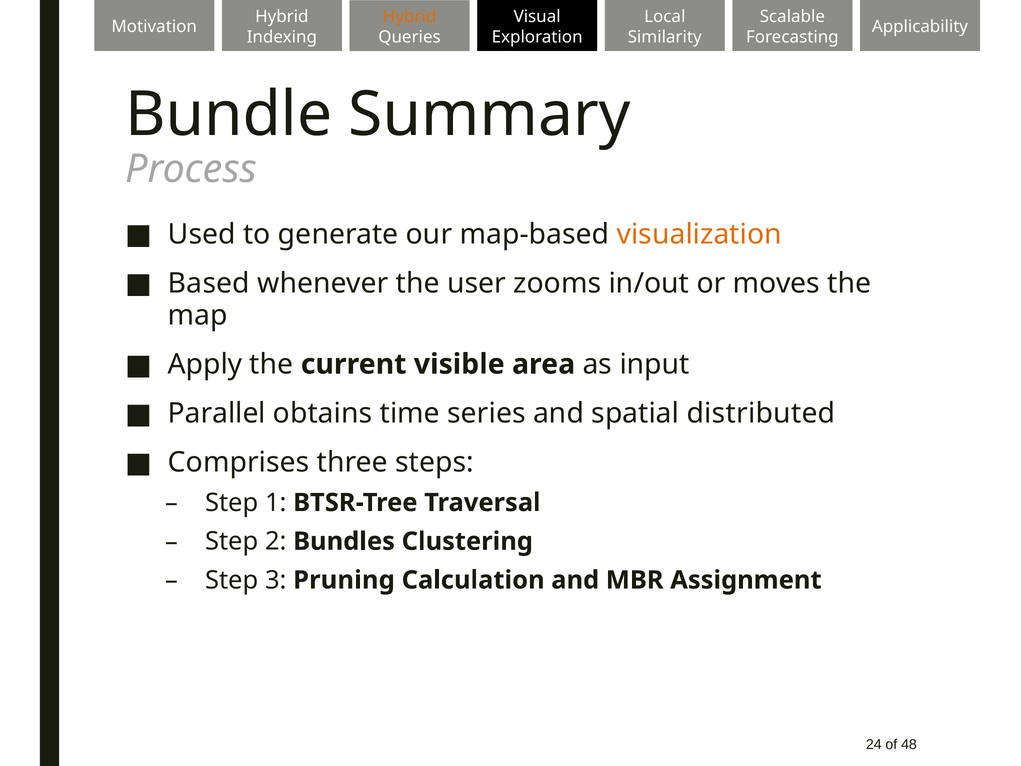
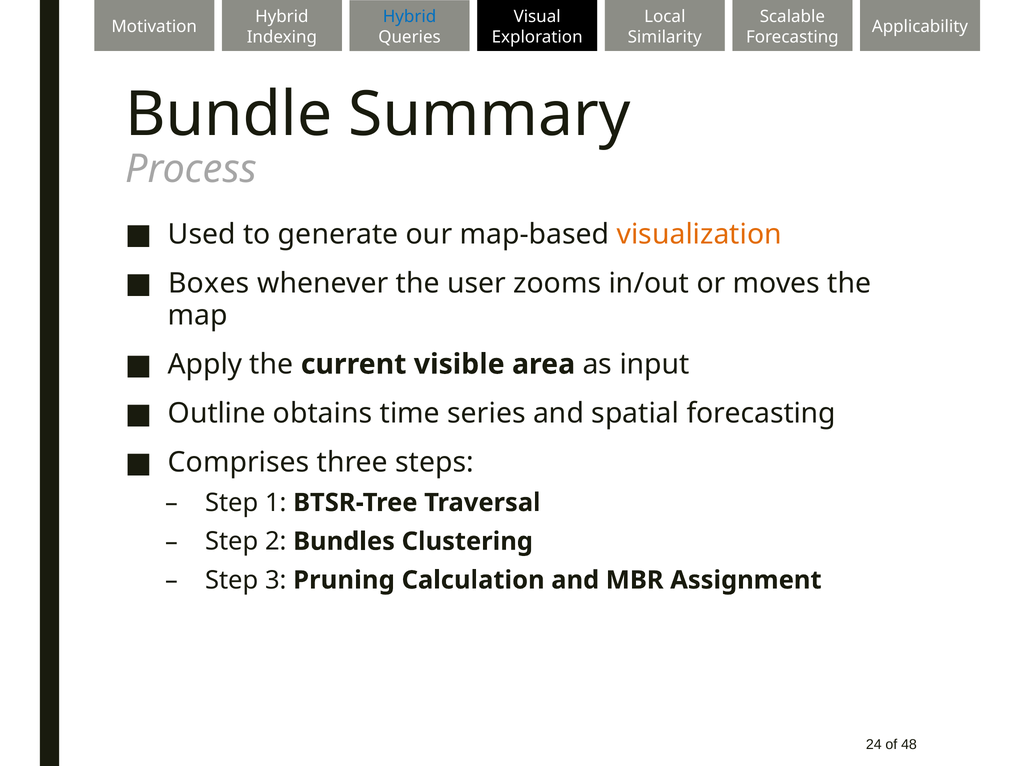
Hybrid colour: orange -> blue (409, 17)
Based: Based -> Boxes (209, 283)
Parallel: Parallel -> Outline (217, 413)
spatial distributed: distributed -> forecasting (761, 413)
